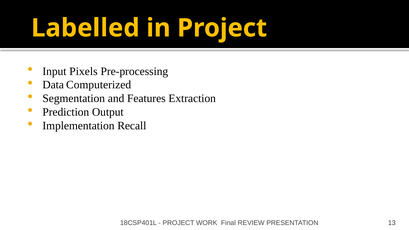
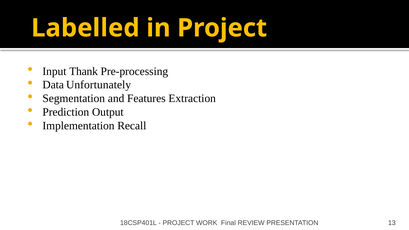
Pixels: Pixels -> Thank (84, 71)
Computerized: Computerized -> Unfortunately (99, 85)
